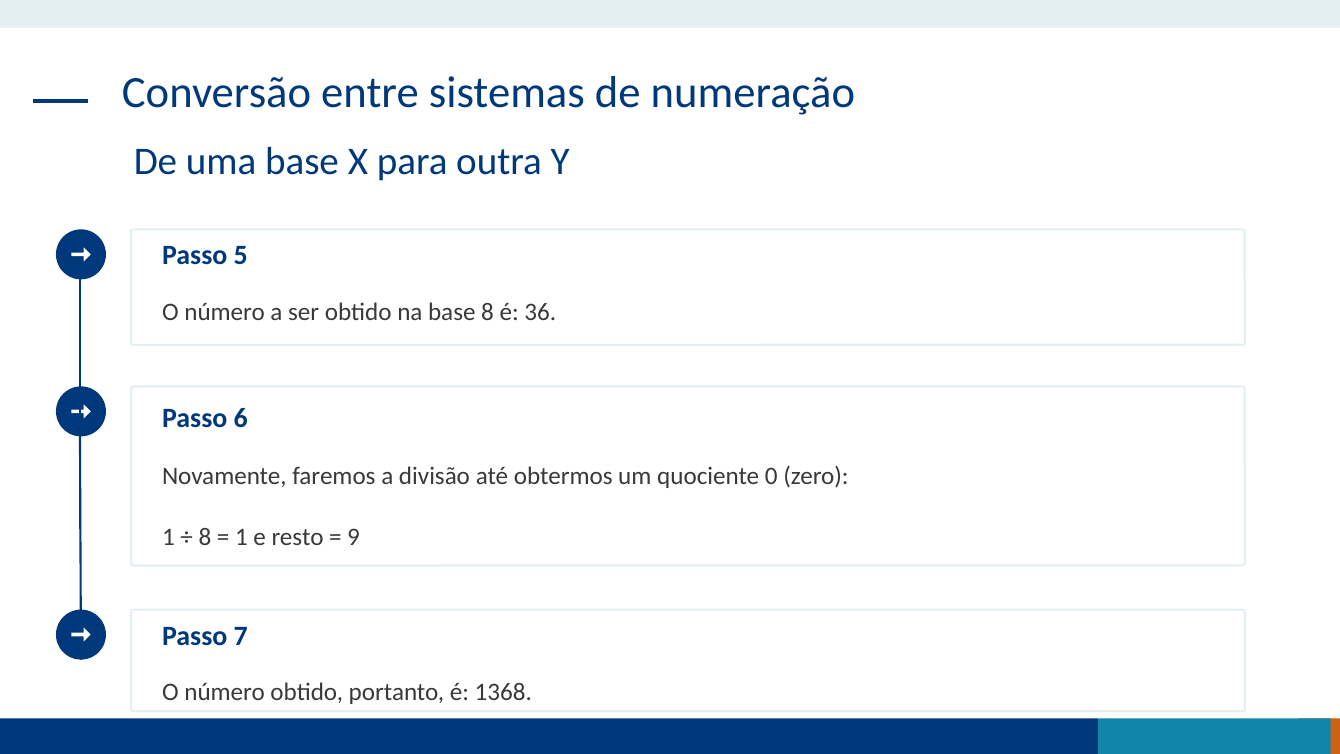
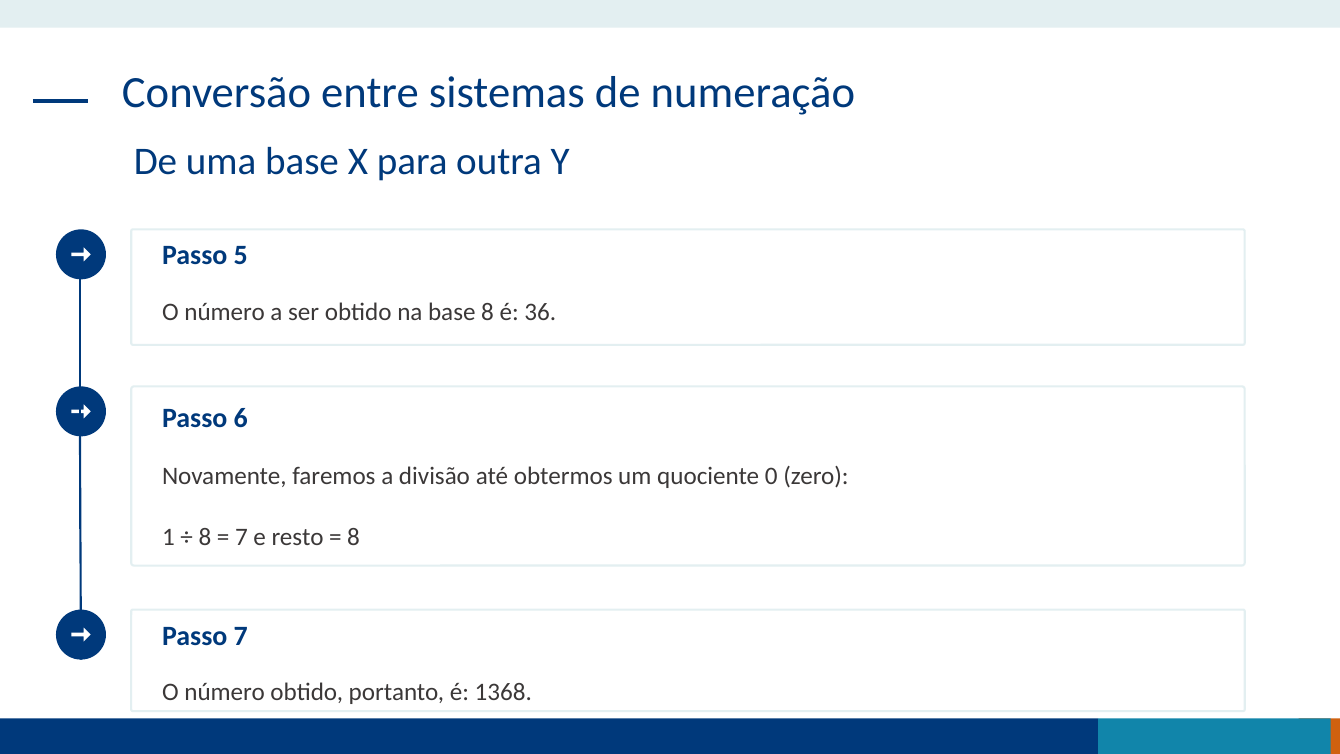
1: 1 -> 7 (241, 537)
9: 9 -> 8 (354, 537)
